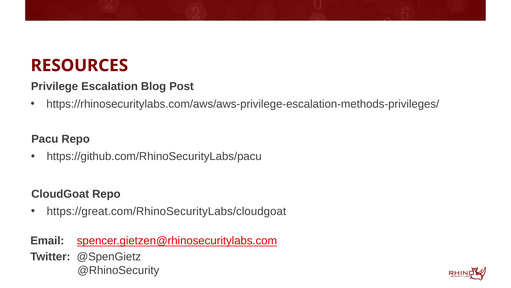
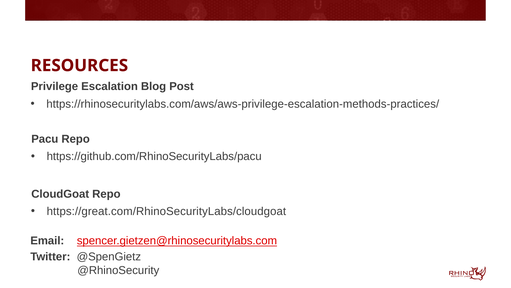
https://rhinosecuritylabs.com/aws/aws-privilege-escalation-methods-privileges/: https://rhinosecuritylabs.com/aws/aws-privilege-escalation-methods-privileges/ -> https://rhinosecuritylabs.com/aws/aws-privilege-escalation-methods-practices/ (243, 104)
